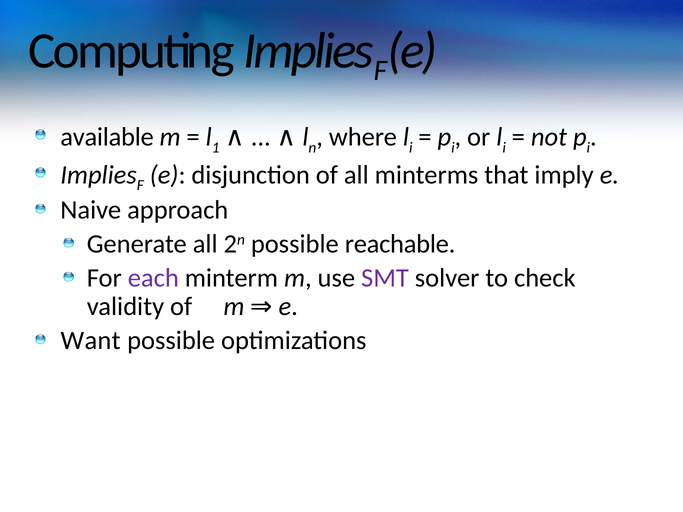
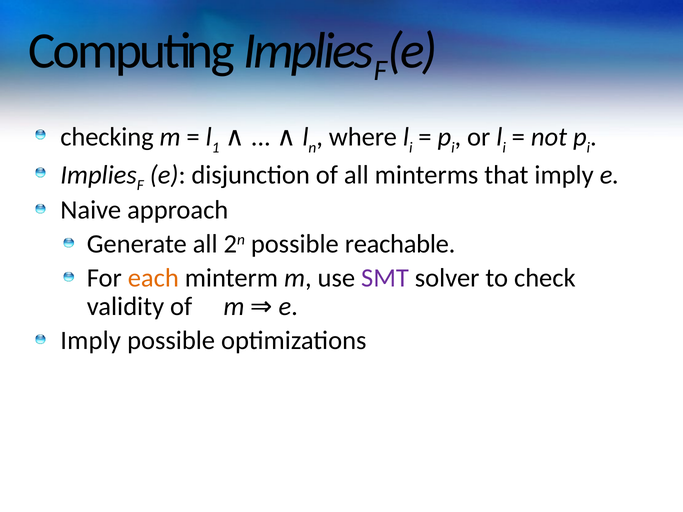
available: available -> checking (107, 137)
each colour: purple -> orange (153, 278)
Want: Want -> Imply (91, 341)
